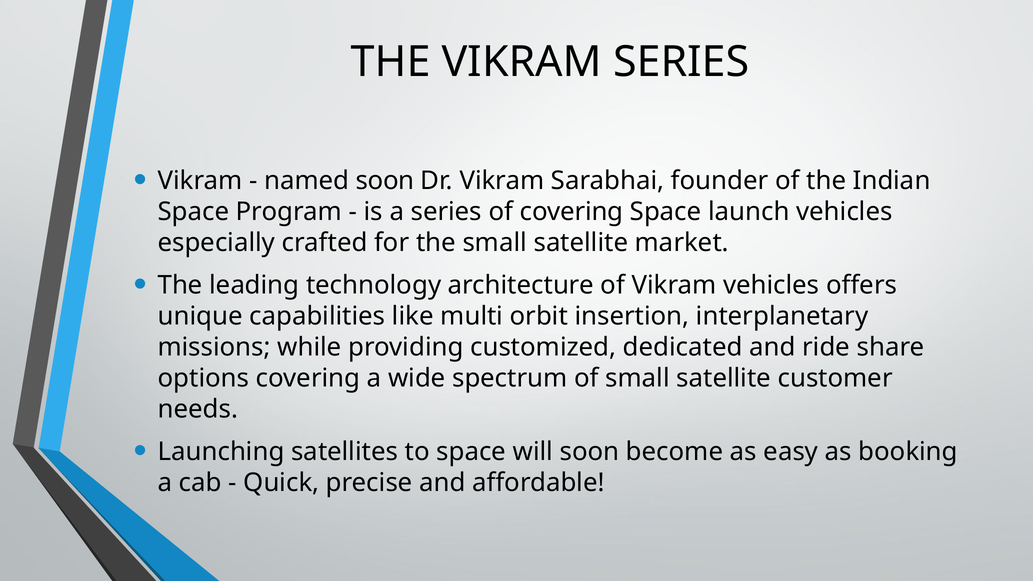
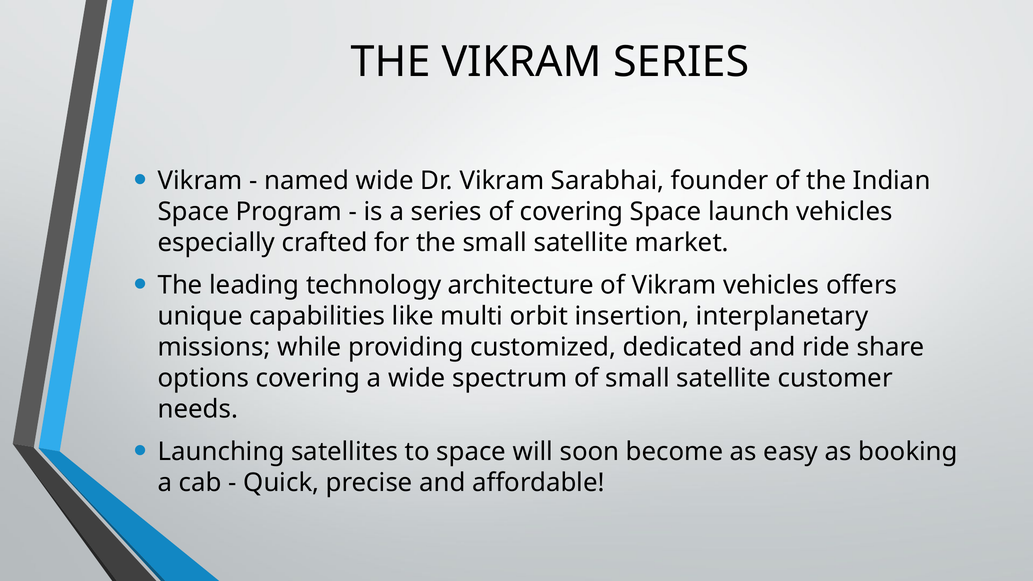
named soon: soon -> wide (385, 181)
